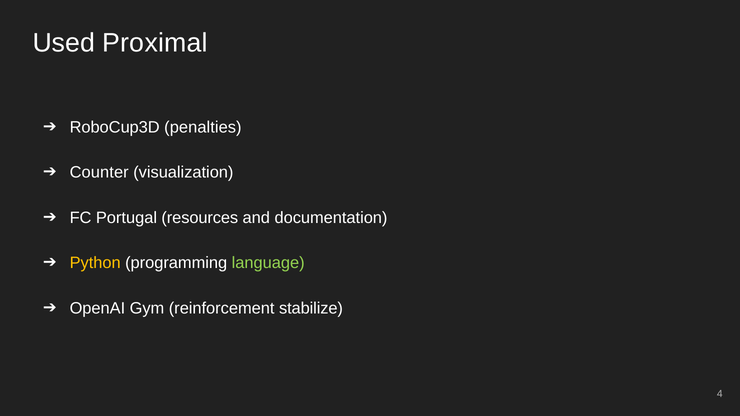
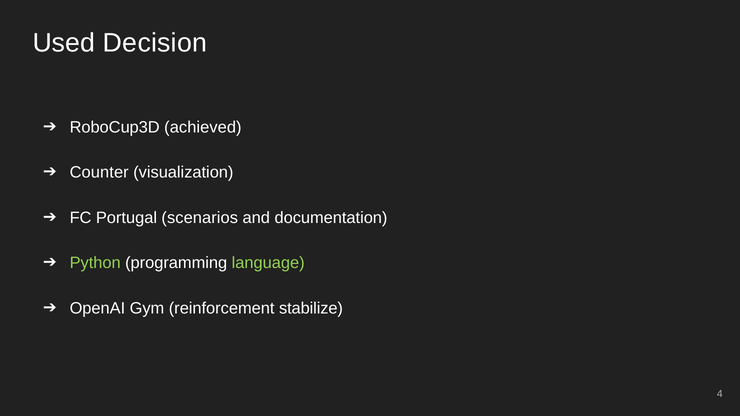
Proximal: Proximal -> Decision (155, 43)
penalties: penalties -> achieved (203, 127)
resources: resources -> scenarios (200, 218)
Python colour: yellow -> light green (95, 263)
